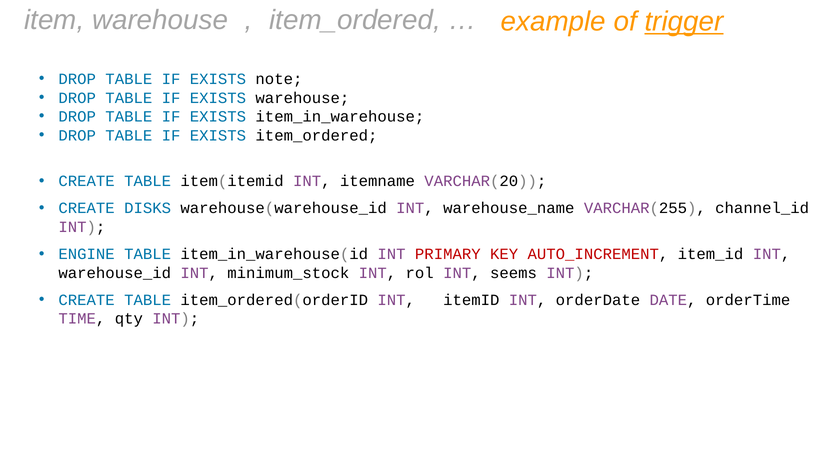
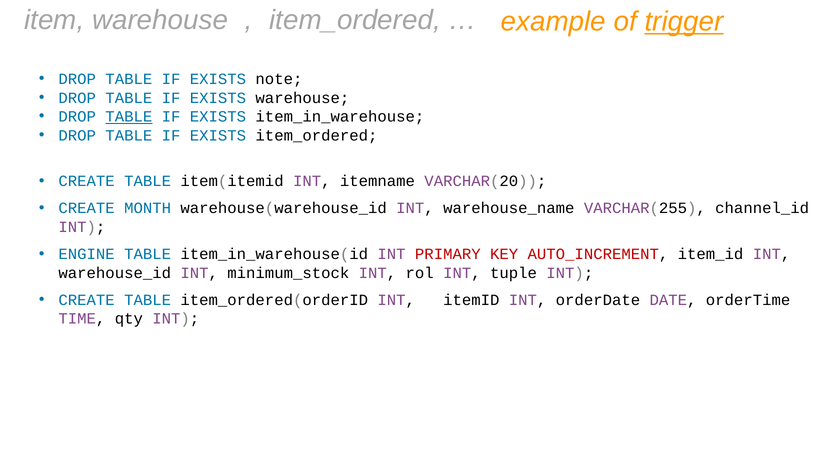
TABLE underline: none -> present (129, 117)
DISKS: DISKS -> MONTH (148, 208)
seems: seems -> tuple (514, 273)
